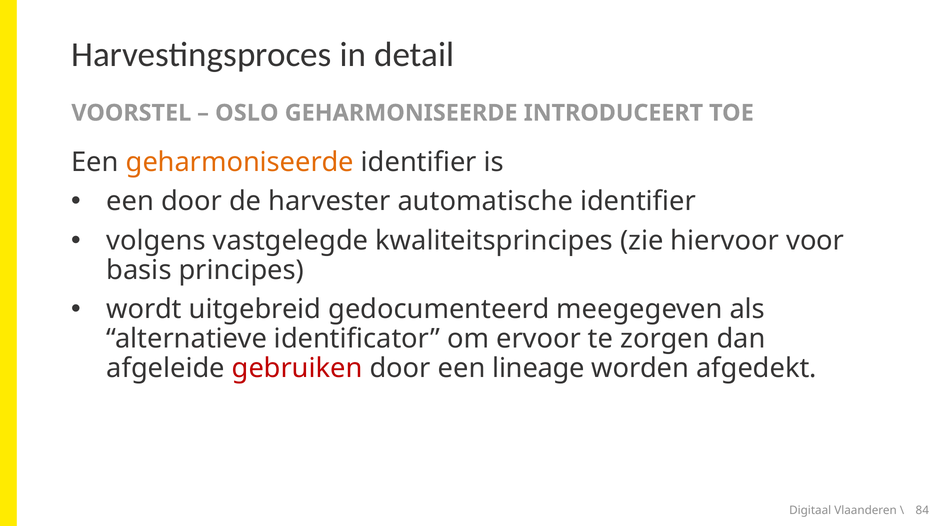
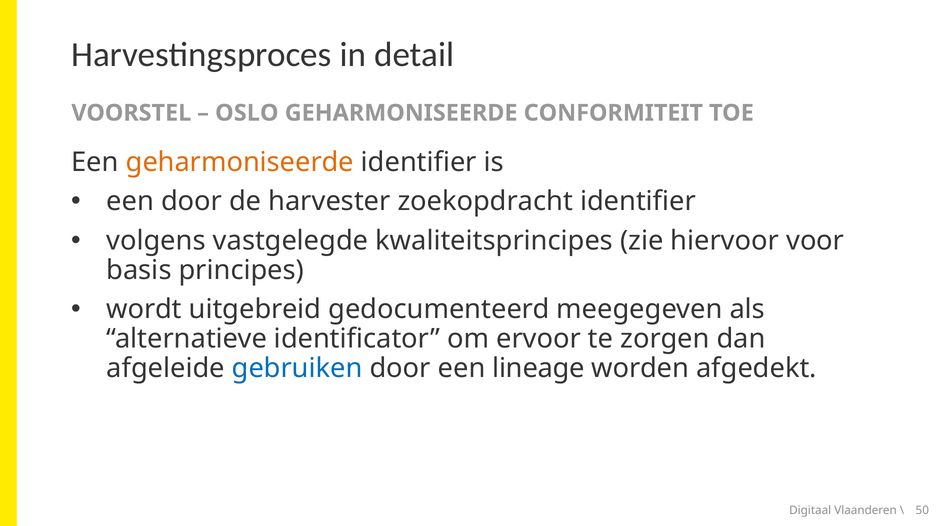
INTRODUCEERT: INTRODUCEERT -> CONFORMITEIT (613, 113)
automatische: automatische -> zoekopdracht (485, 202)
gebruiken colour: red -> blue (297, 369)
84: 84 -> 50 (922, 511)
